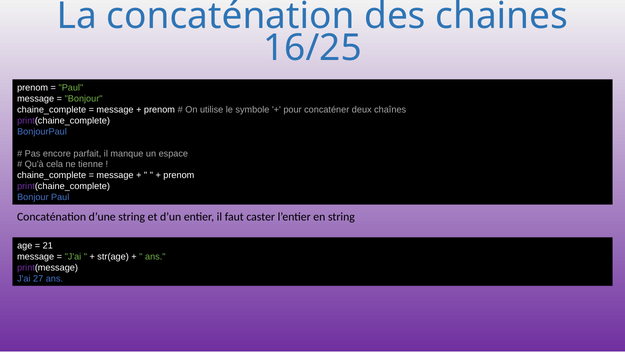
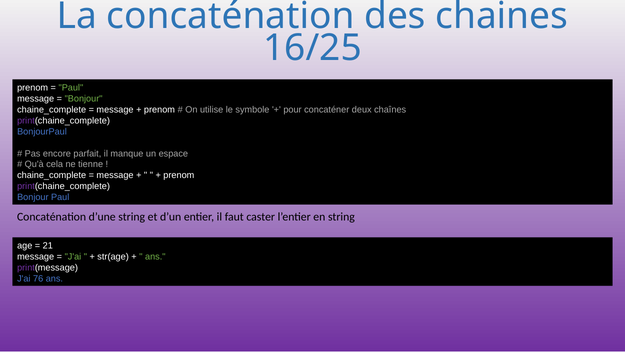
27: 27 -> 76 (38, 278)
